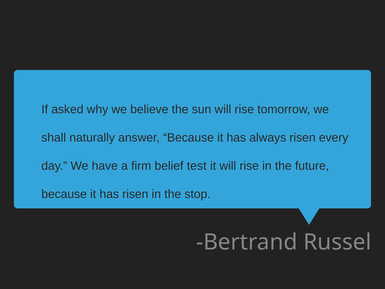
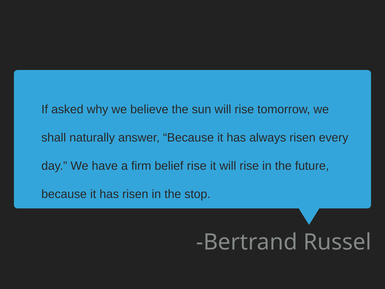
belief test: test -> rise (197, 166)
